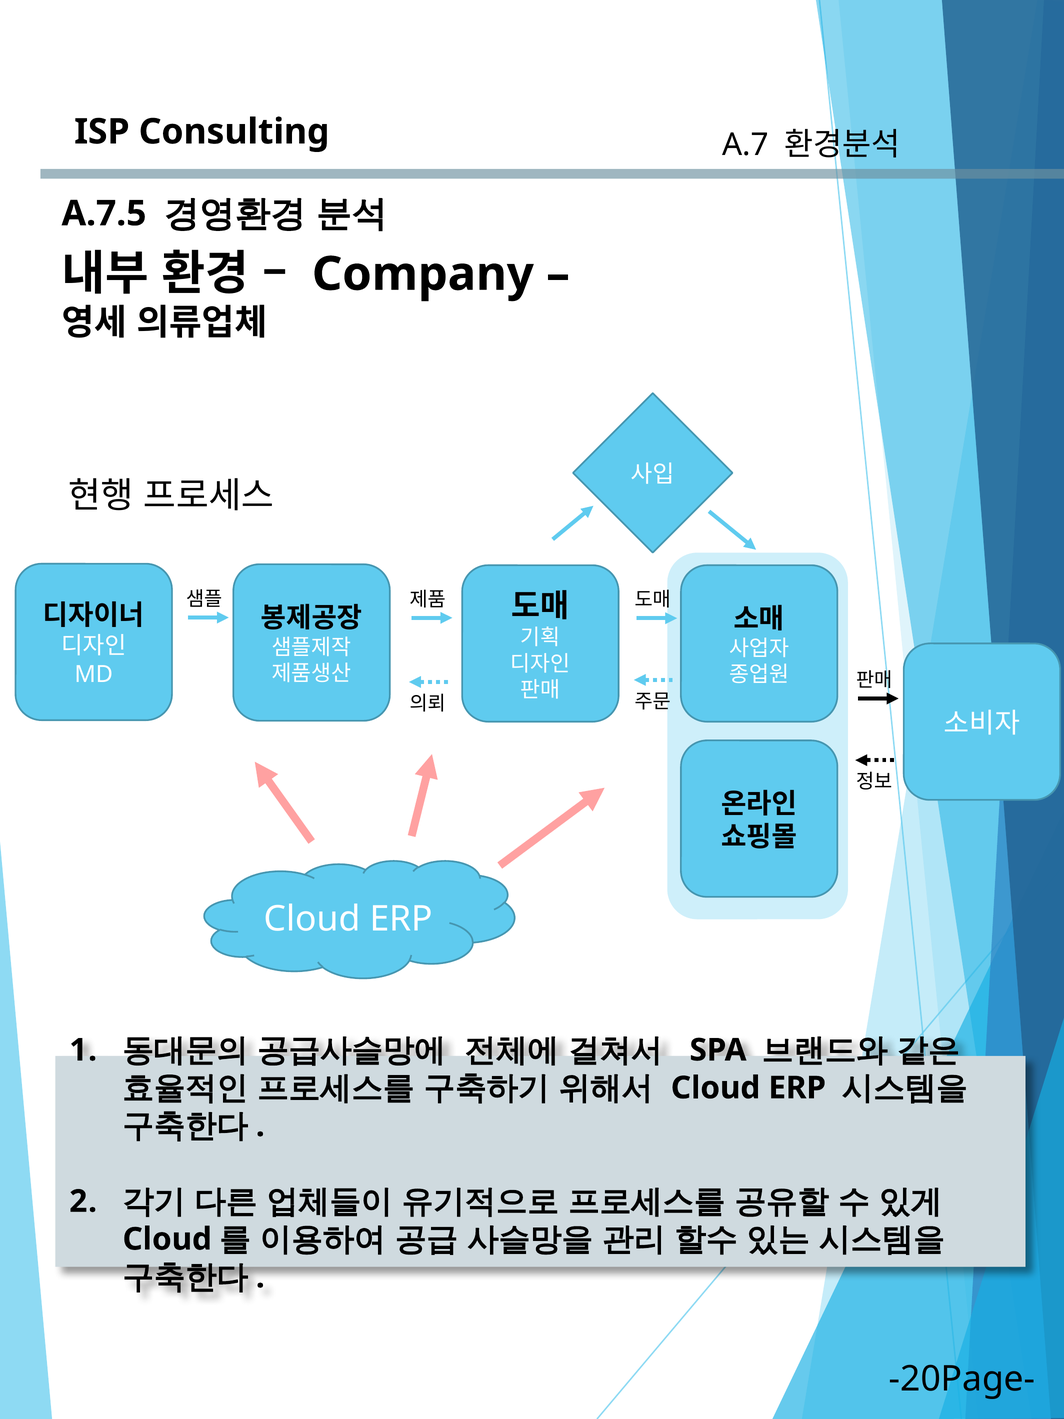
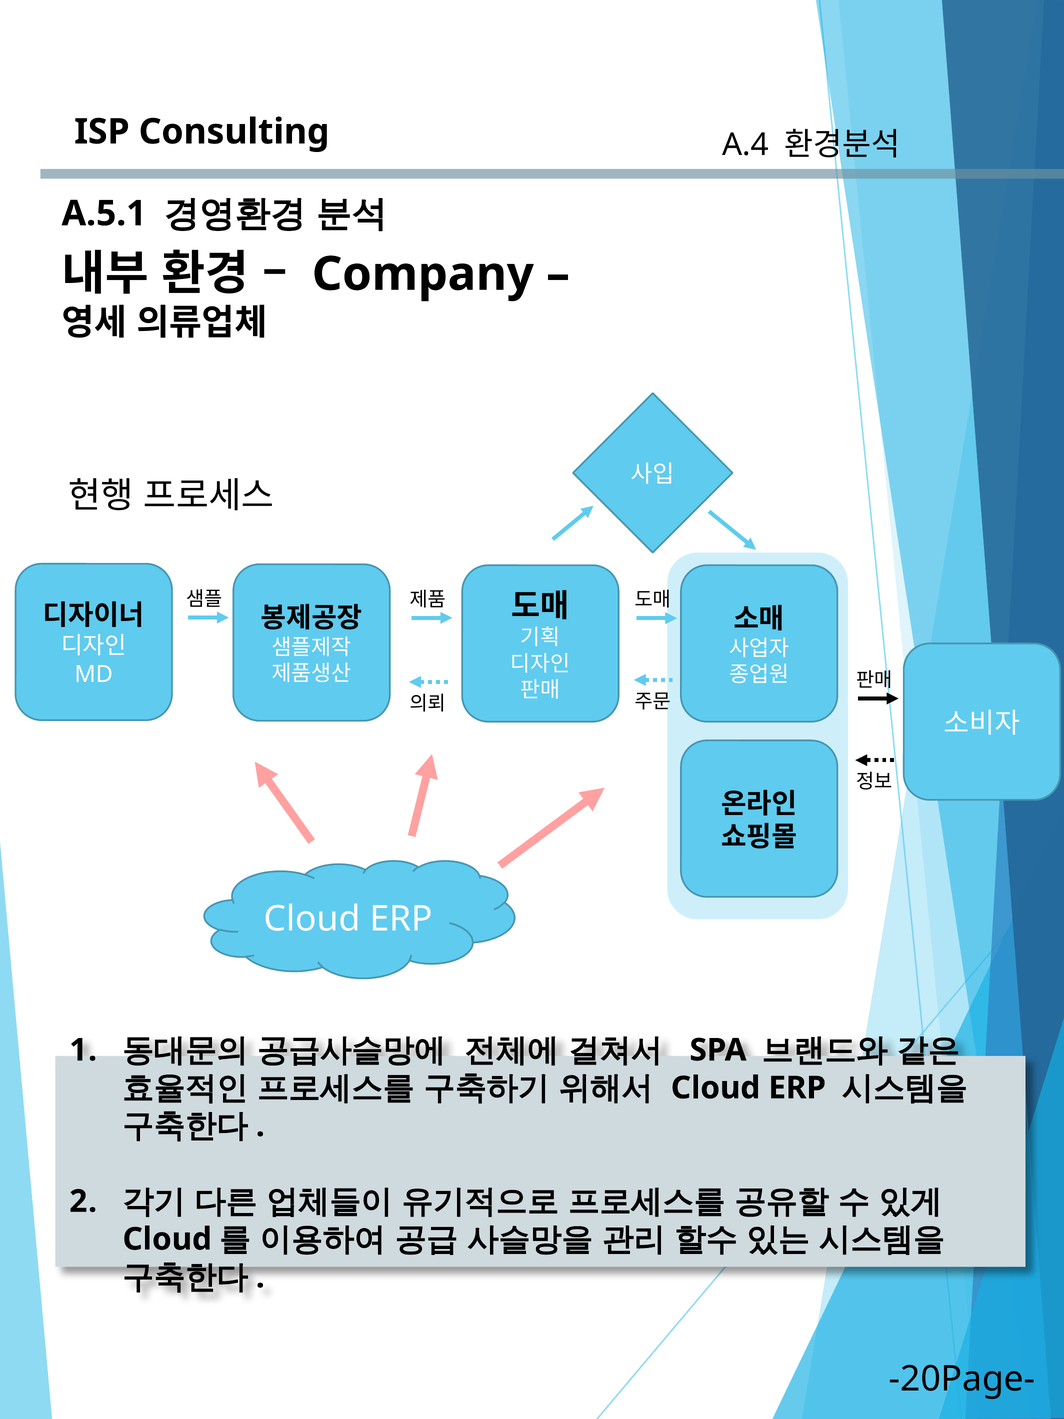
A.7: A.7 -> A.4 (745, 145)
A.7.5: A.7.5 -> A.5.1 (104, 213)
